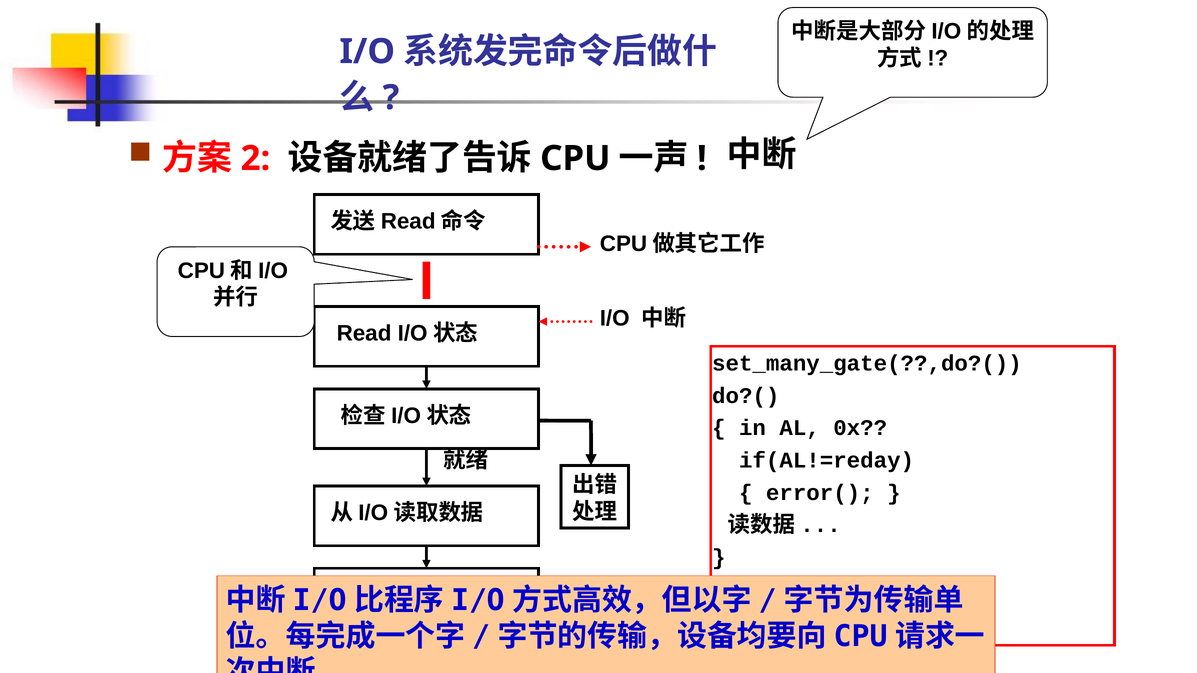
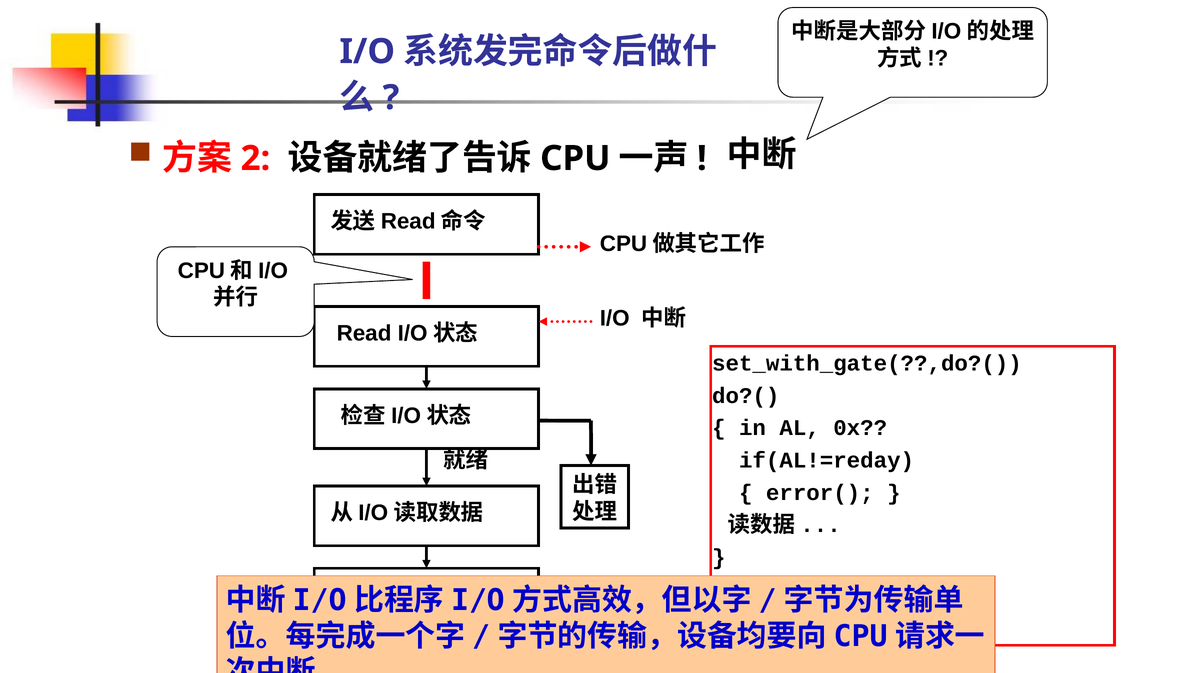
set_many_gate(??,do?(: set_many_gate(??,do?( -> set_with_gate(??,do?( (867, 364)
